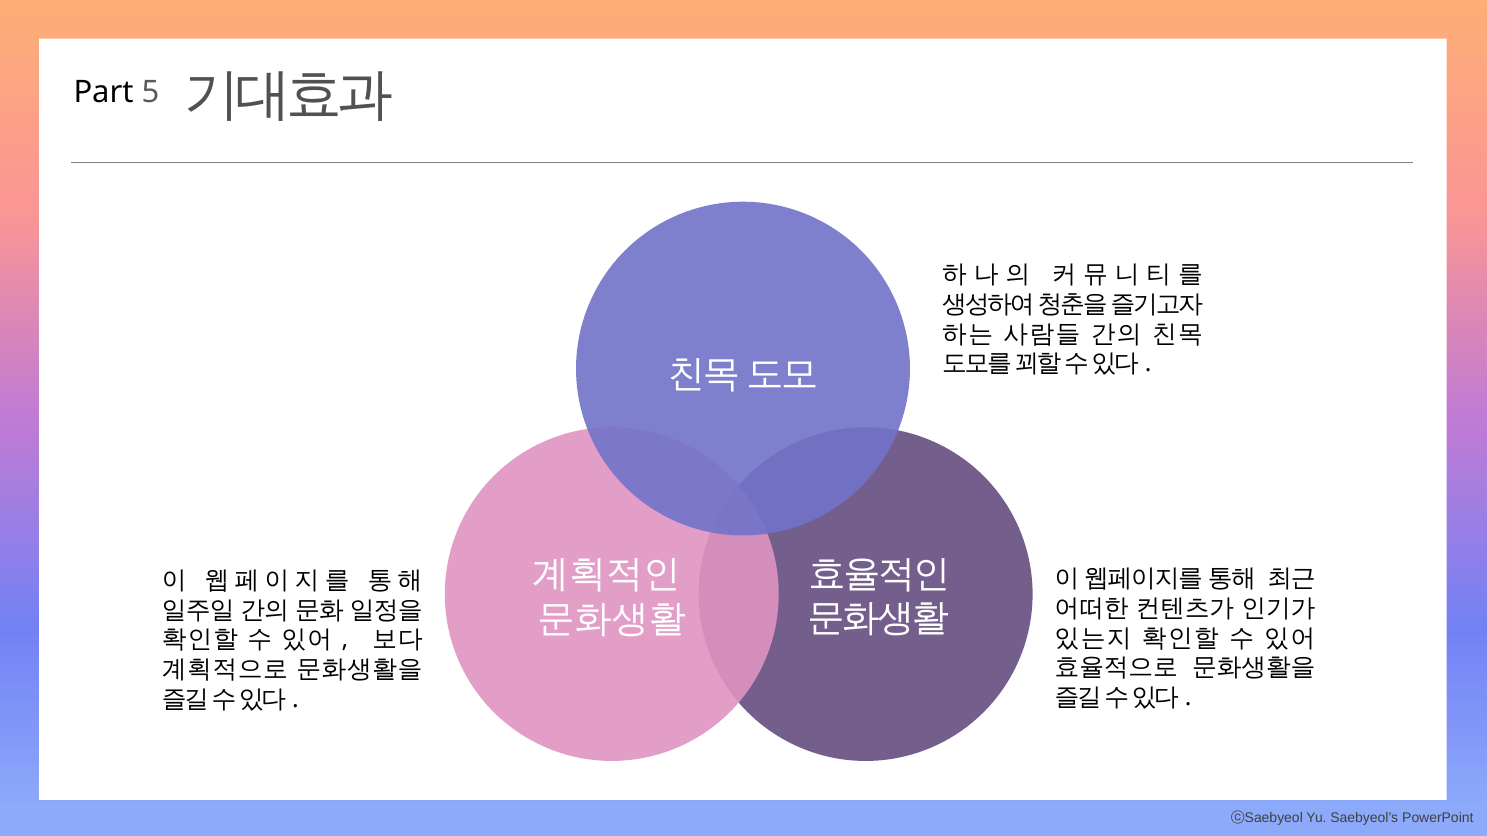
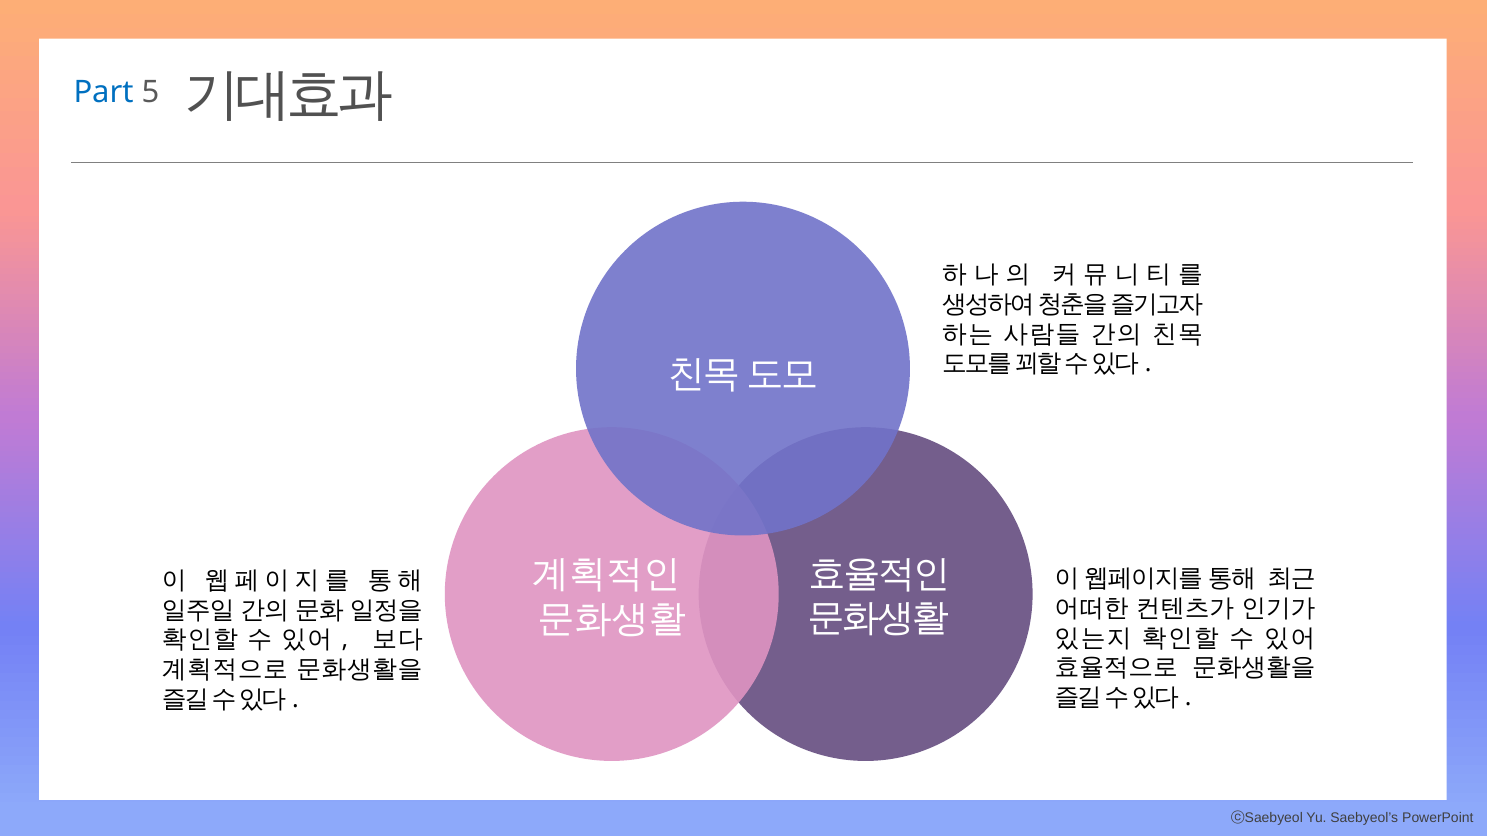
Part colour: black -> blue (104, 92)
